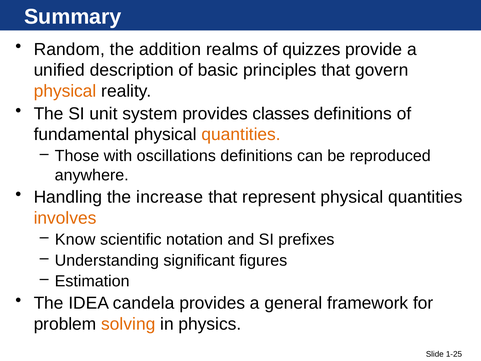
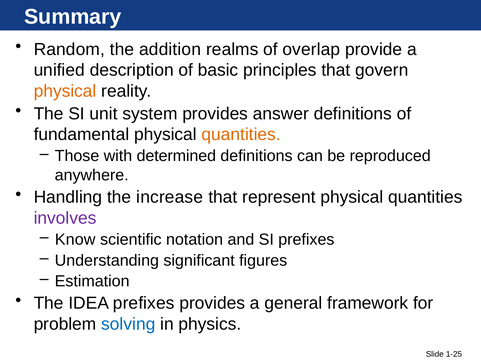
quizzes: quizzes -> overlap (311, 49)
classes: classes -> answer (281, 114)
oscillations: oscillations -> determined (176, 156)
involves colour: orange -> purple (65, 218)
IDEA candela: candela -> prefixes (144, 303)
solving colour: orange -> blue (128, 324)
